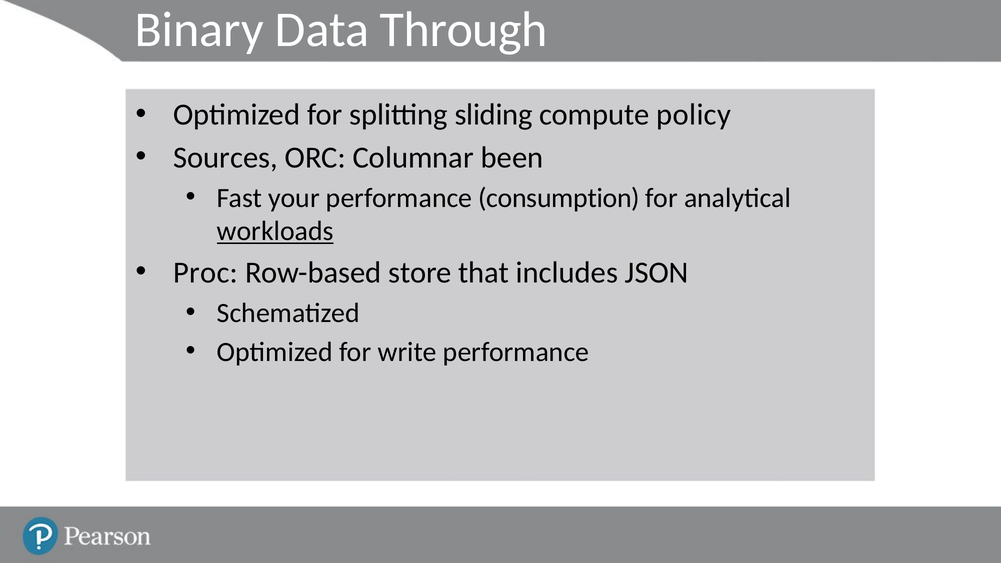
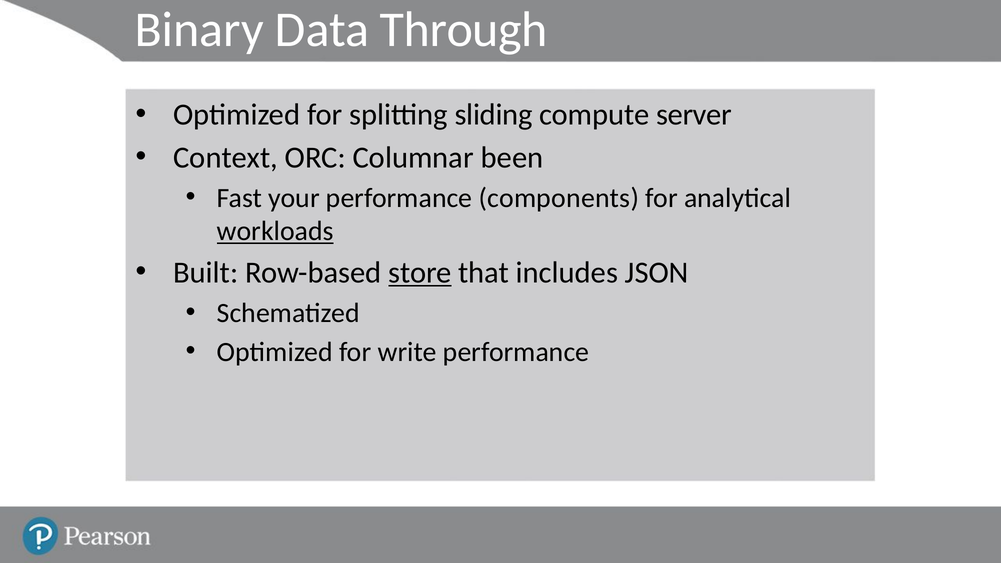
policy: policy -> server (694, 115)
Sources: Sources -> Context (226, 157)
consumption: consumption -> components (559, 198)
Proc: Proc -> Built (206, 273)
store underline: none -> present (420, 273)
